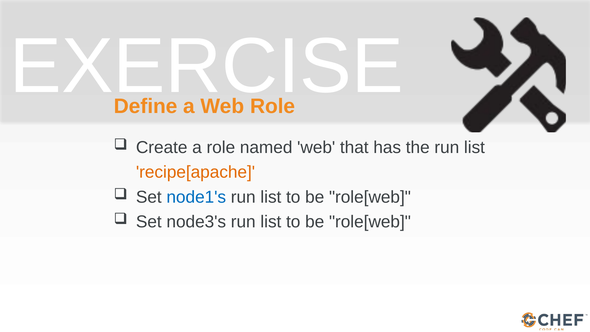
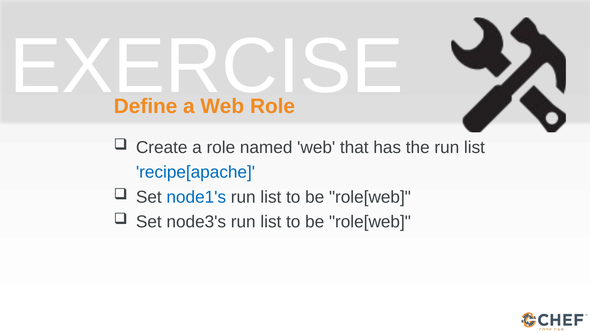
recipe[apache colour: orange -> blue (195, 172)
